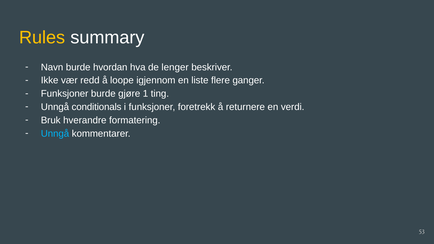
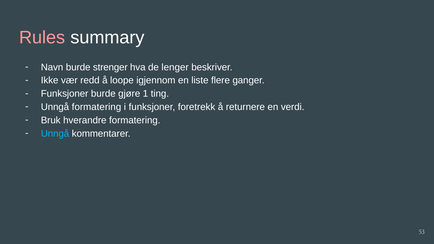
Rules colour: yellow -> pink (42, 38)
hvordan: hvordan -> strenger (110, 67)
Unngå conditionals: conditionals -> formatering (96, 107)
